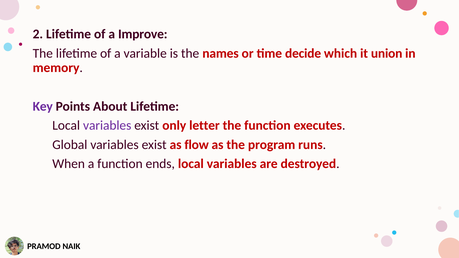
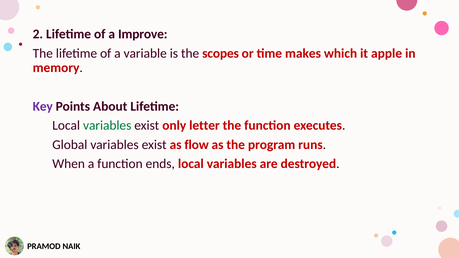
names: names -> scopes (221, 53)
decide: decide -> makes (303, 53)
union: union -> apple (387, 53)
variables colour: purple -> green (107, 126)
